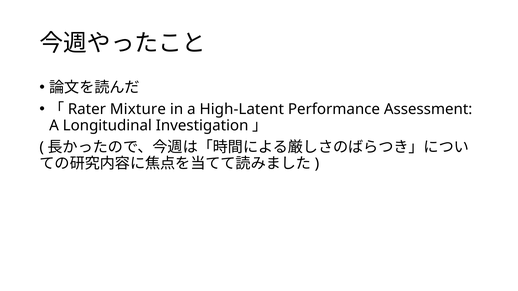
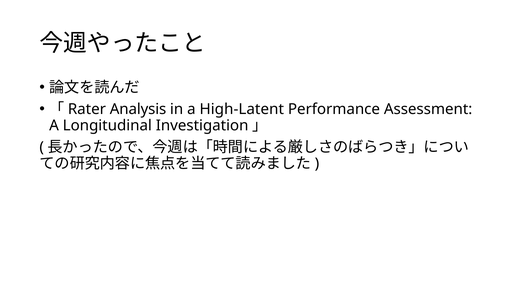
Mixture: Mixture -> Analysis (138, 109)
